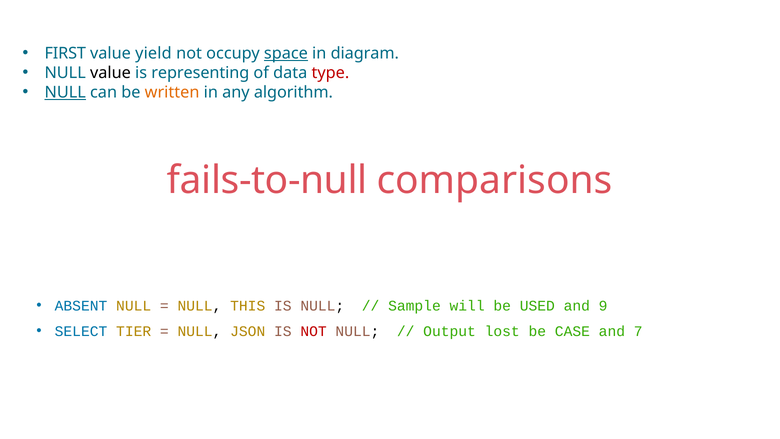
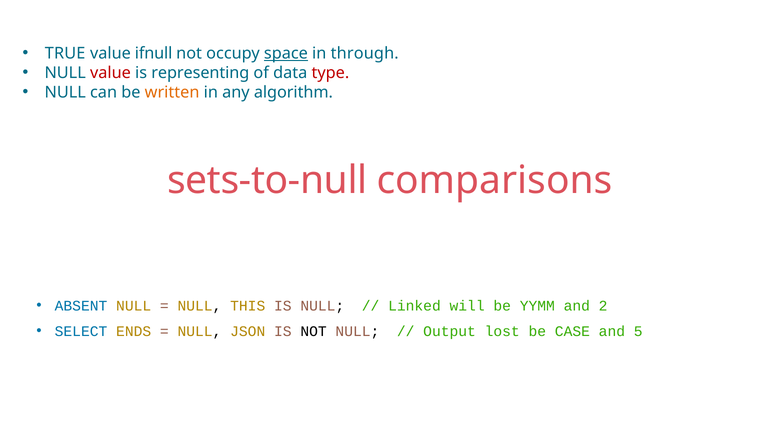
FIRST: FIRST -> TRUE (65, 53)
yield: yield -> ifnull (154, 53)
diagram: diagram -> through (365, 53)
value colour: black -> red (110, 73)
NULL underline: present -> none (65, 92)
fails-to-null: fails-to-null -> sets-to-null (267, 180)
Sample: Sample -> Linked (414, 306)
USED: USED -> YYMM (537, 306)
9: 9 -> 2 (603, 306)
TIER: TIER -> ENDS (134, 331)
NOT colour: red -> black (314, 331)
7: 7 -> 5 (638, 331)
